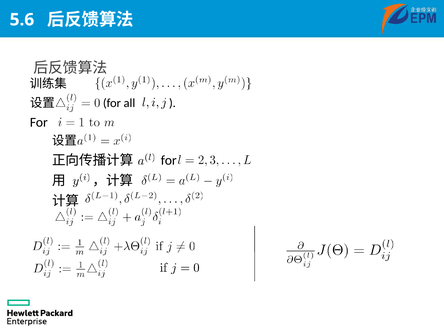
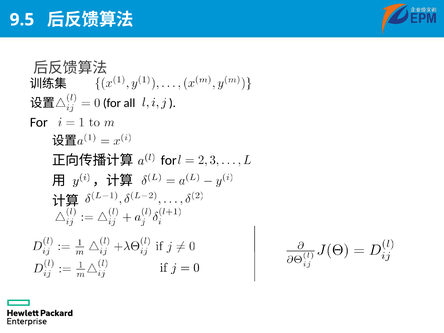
5.6: 5.6 -> 9.5 (22, 20)
